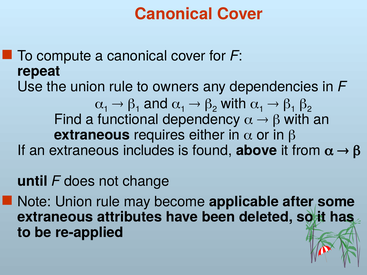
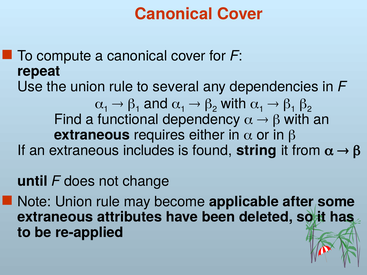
owners: owners -> several (176, 87)
above: above -> string (256, 150)
